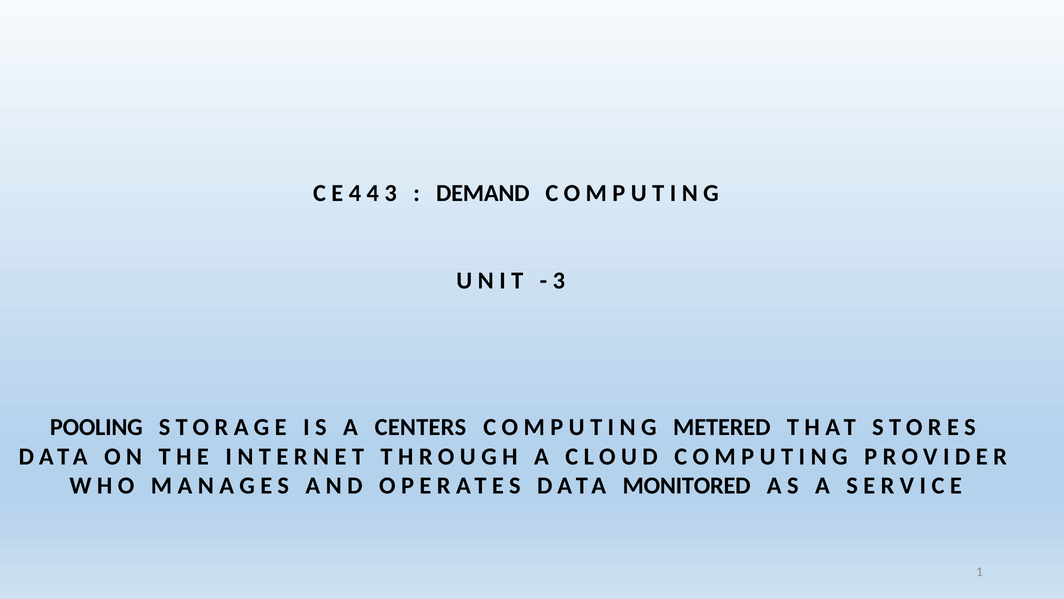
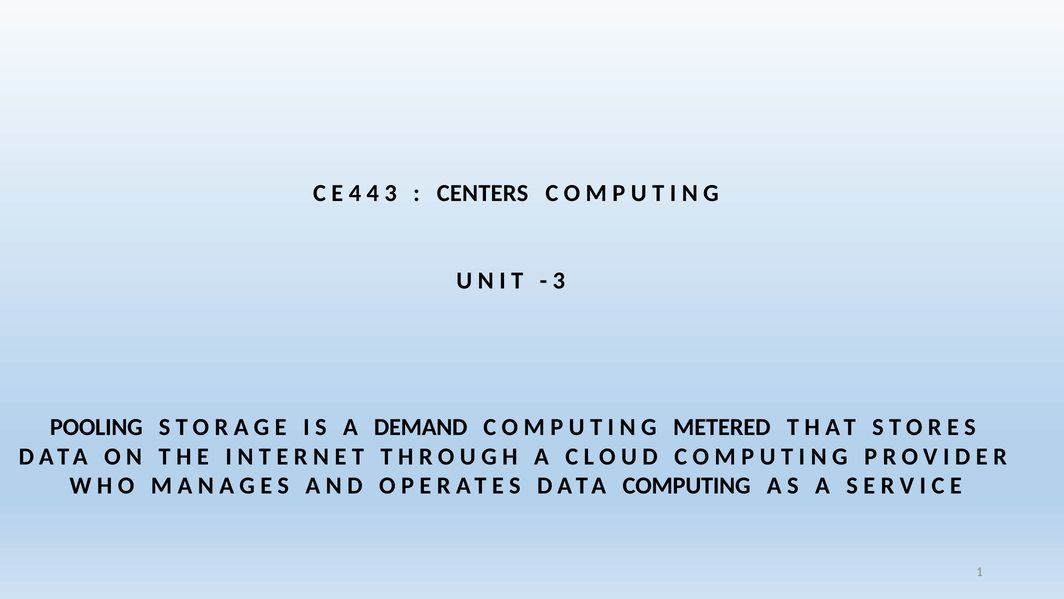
DEMAND: DEMAND -> CENTERS (483, 193)
CENTERS: CENTERS -> DEMAND (421, 427)
DATA MONITORED: MONITORED -> COMPUTING (687, 485)
